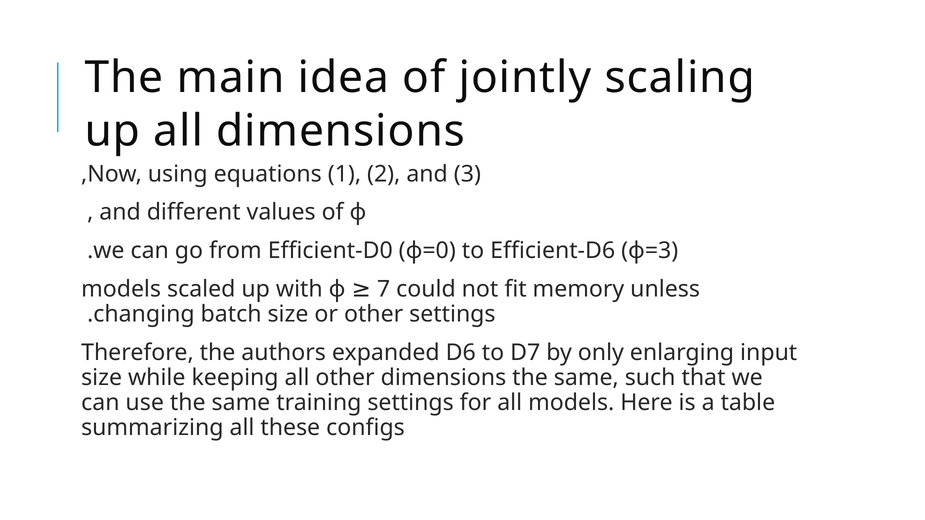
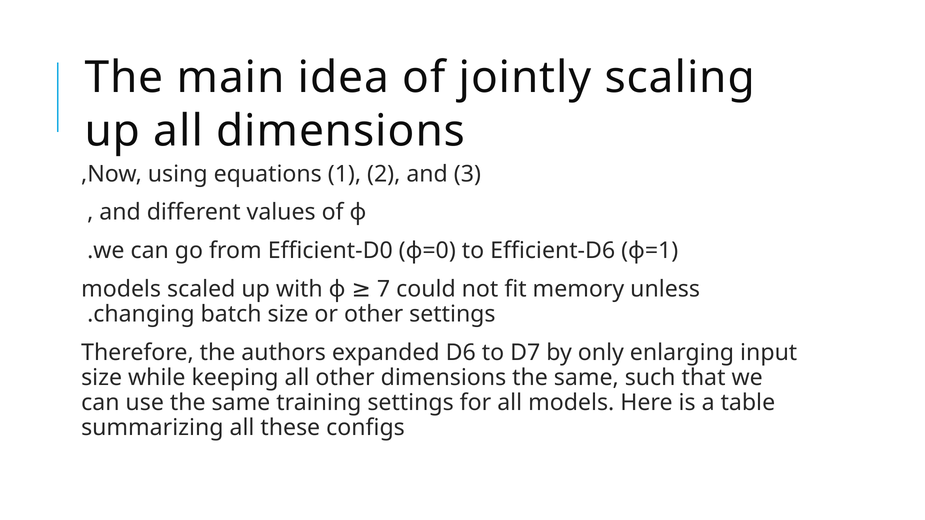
ϕ=3: ϕ=3 -> ϕ=1 (650, 251)
